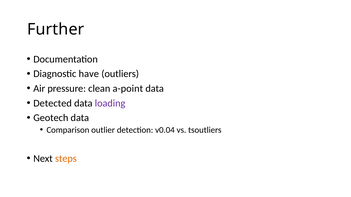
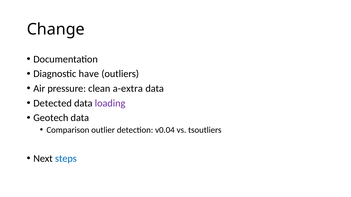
Further: Further -> Change (56, 29)
a-point: a-point -> a-extra (128, 89)
steps colour: orange -> blue (66, 159)
